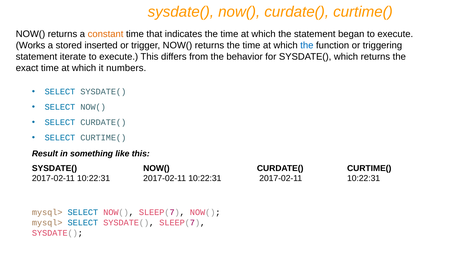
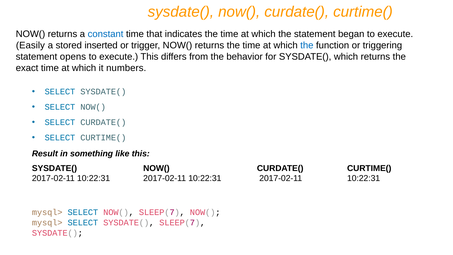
constant colour: orange -> blue (106, 34)
Works: Works -> Easily (30, 45)
iterate: iterate -> opens (73, 57)
